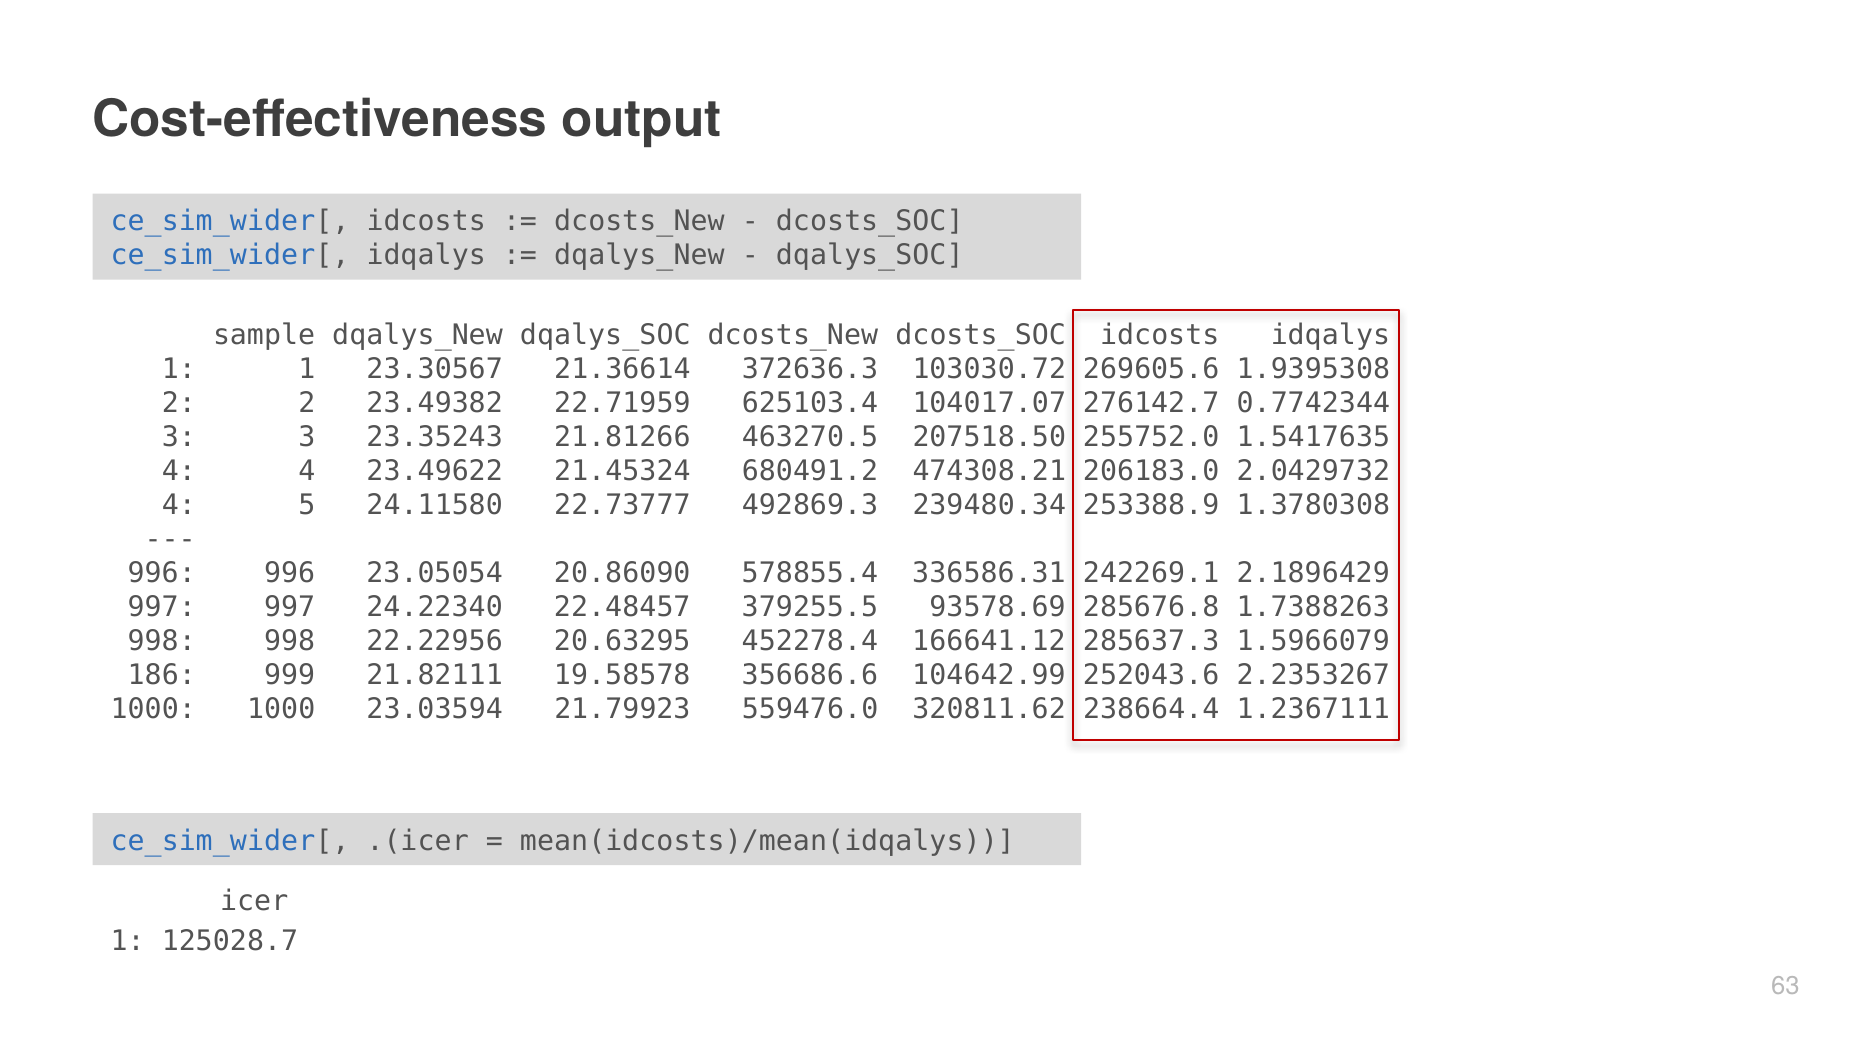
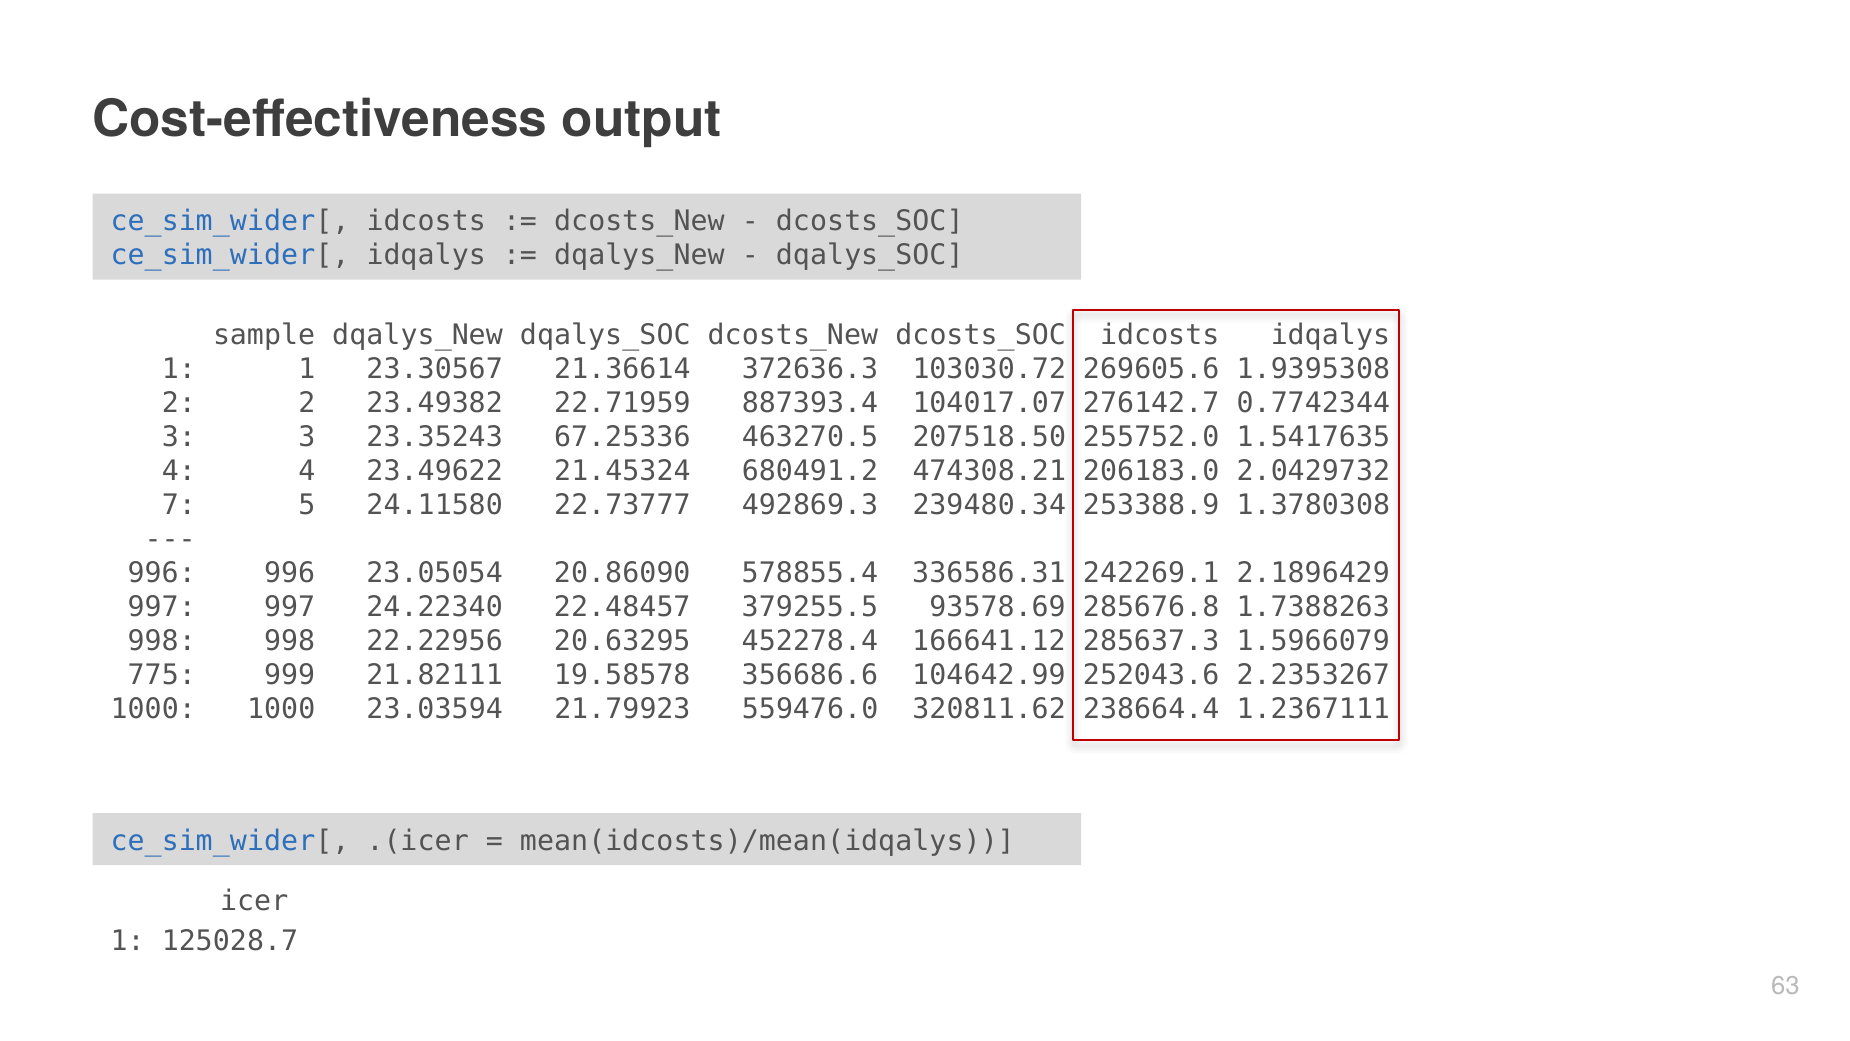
625103.4: 625103.4 -> 887393.4 (810, 403)
21.81266: 21.81266 -> 67.25336 (622, 437)
4: 4 -> 7 (179, 505)
186: 186 -> 775 (162, 675)
